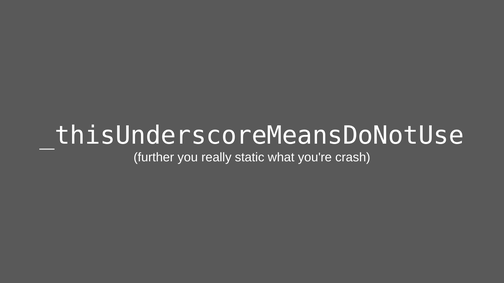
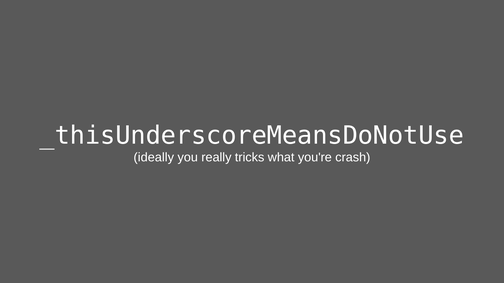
further: further -> ideally (154, 158)
static: static -> tricks (250, 158)
